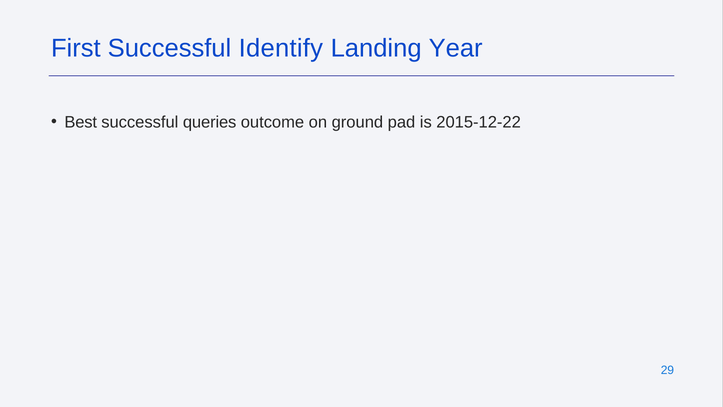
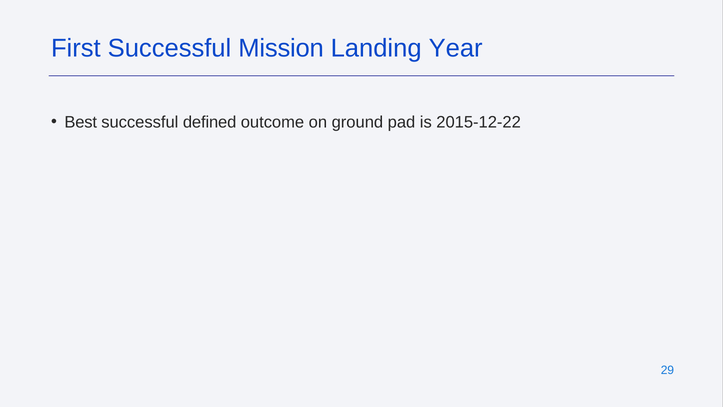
Identify: Identify -> Mission (281, 48)
queries: queries -> defined (210, 122)
